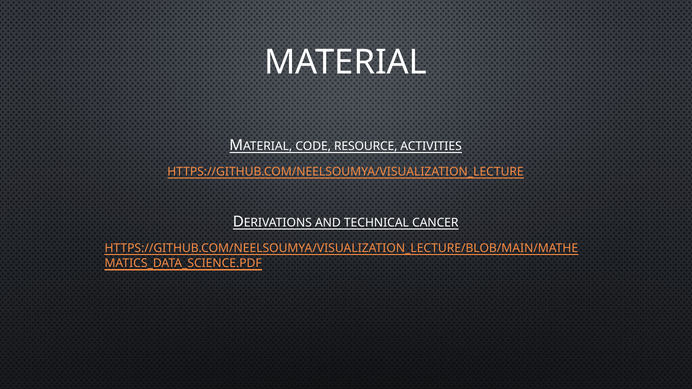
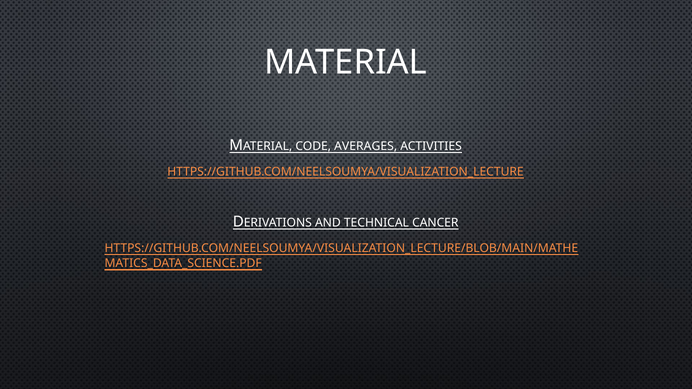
RESOURCE: RESOURCE -> AVERAGES (366, 146)
